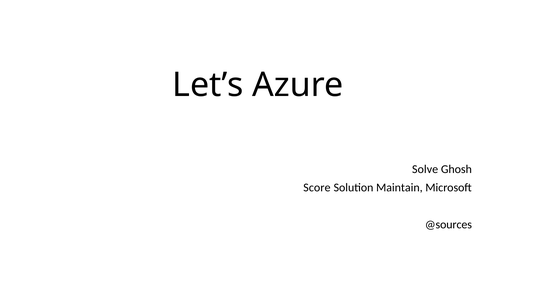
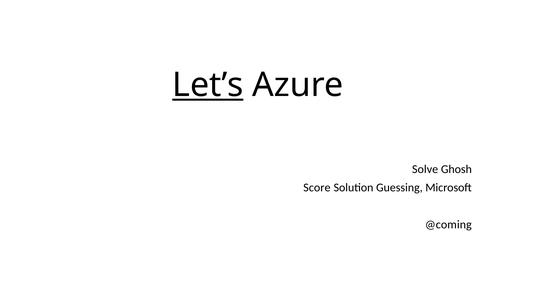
Let’s underline: none -> present (208, 85)
Maintain: Maintain -> Guessing (399, 188)
@sources: @sources -> @coming (448, 225)
